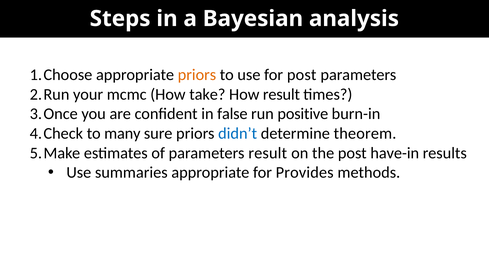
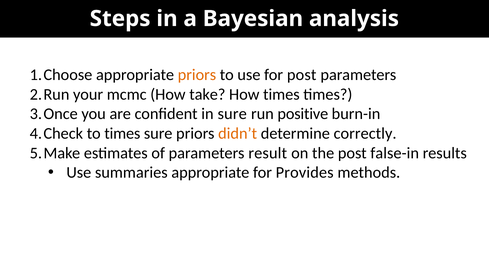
How result: result -> times (281, 94)
in false: false -> sure (232, 114)
to many: many -> times (122, 133)
didn’t colour: blue -> orange (238, 133)
theorem: theorem -> correctly (365, 133)
have-in: have-in -> false-in (395, 153)
